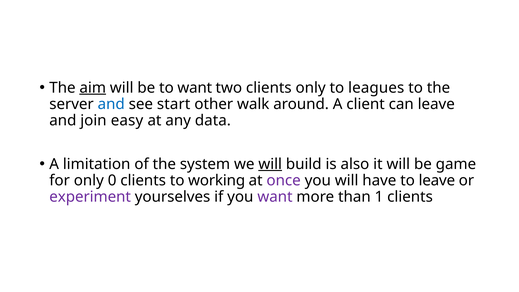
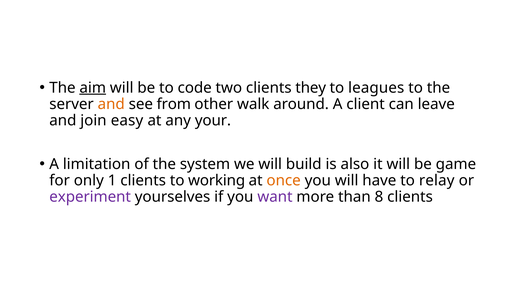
to want: want -> code (195, 88)
clients only: only -> they (311, 88)
and colour: blue -> orange (111, 104)
start: start -> from (174, 104)
data: data -> your (213, 120)
will underline: present -> none (270, 164)
0: 0 -> 1 (112, 180)
once colour: purple -> orange (284, 180)
to leave: leave -> relay (437, 180)
1: 1 -> 8 (379, 197)
